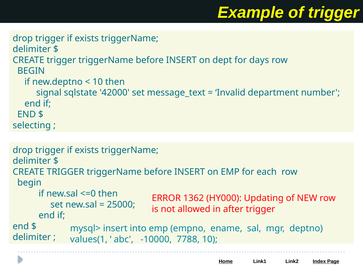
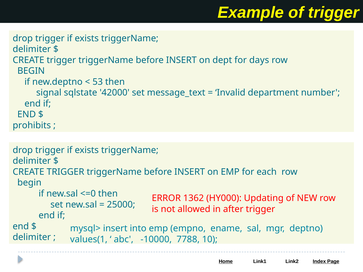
10: 10 -> 53 (98, 82)
selecting: selecting -> prohibits (32, 125)
